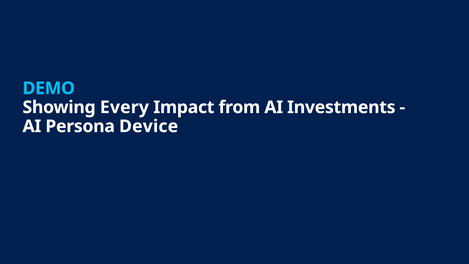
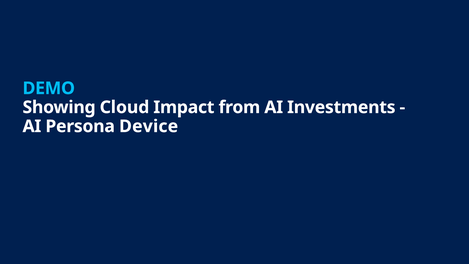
Every: Every -> Cloud (125, 107)
